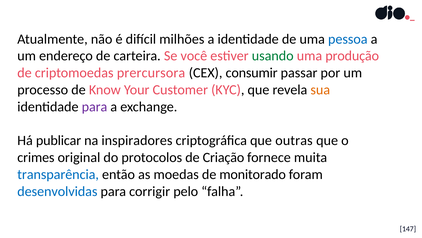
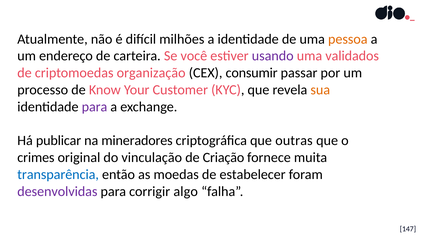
pessoa colour: blue -> orange (348, 39)
usando colour: green -> purple (273, 56)
produção: produção -> validados (352, 56)
prercursora: prercursora -> organização (151, 73)
inspiradores: inspiradores -> mineradores (137, 140)
protocolos: protocolos -> vinculação (152, 157)
monitorado: monitorado -> estabelecer (253, 174)
desenvolvidas colour: blue -> purple (57, 191)
pelo: pelo -> algo (186, 191)
